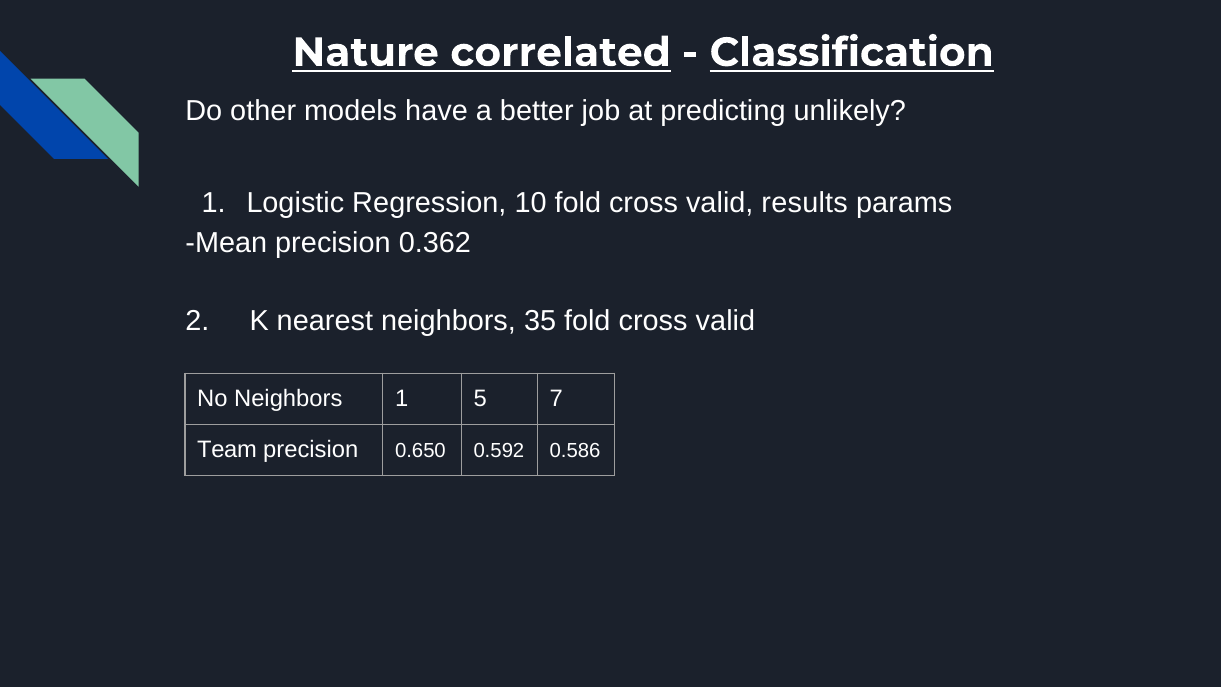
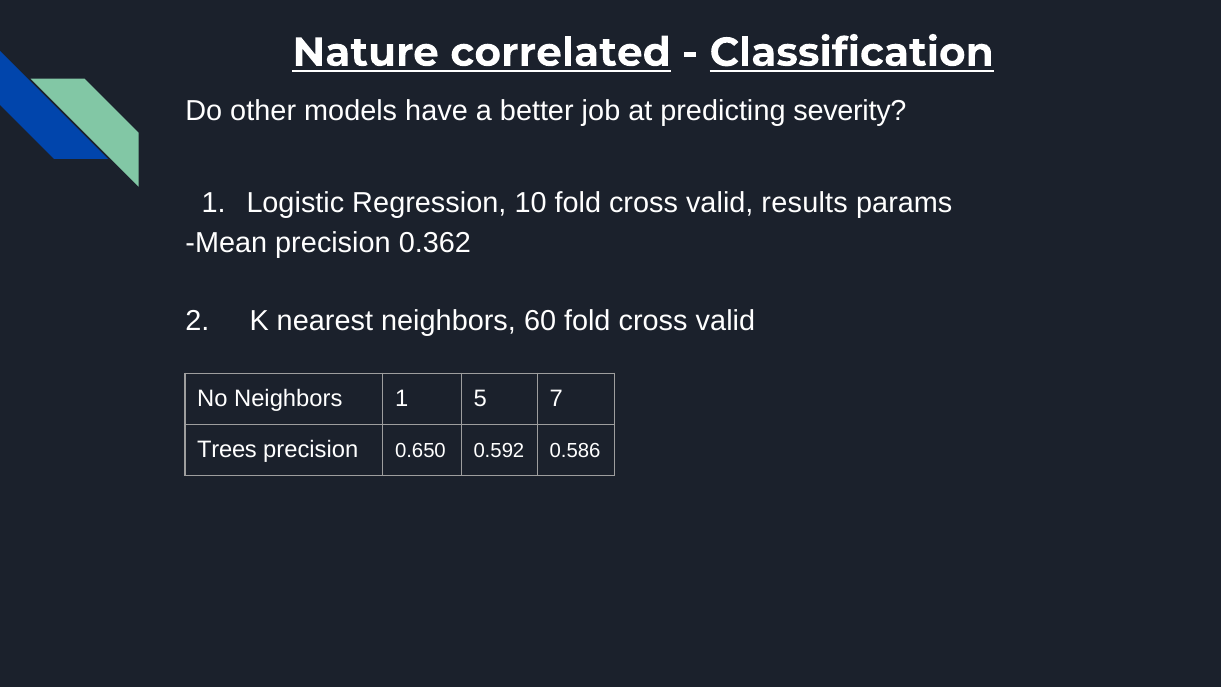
unlikely: unlikely -> severity (850, 111)
35: 35 -> 60 (540, 321)
Team: Team -> Trees (227, 450)
